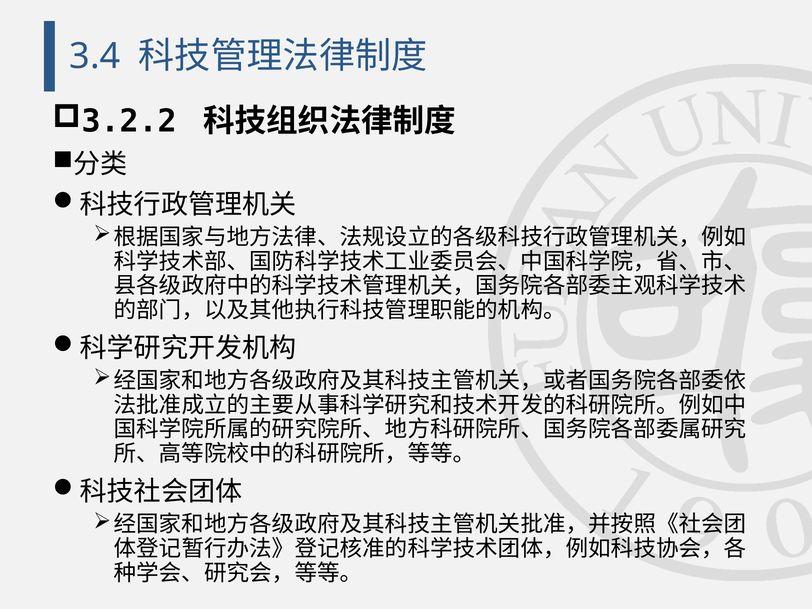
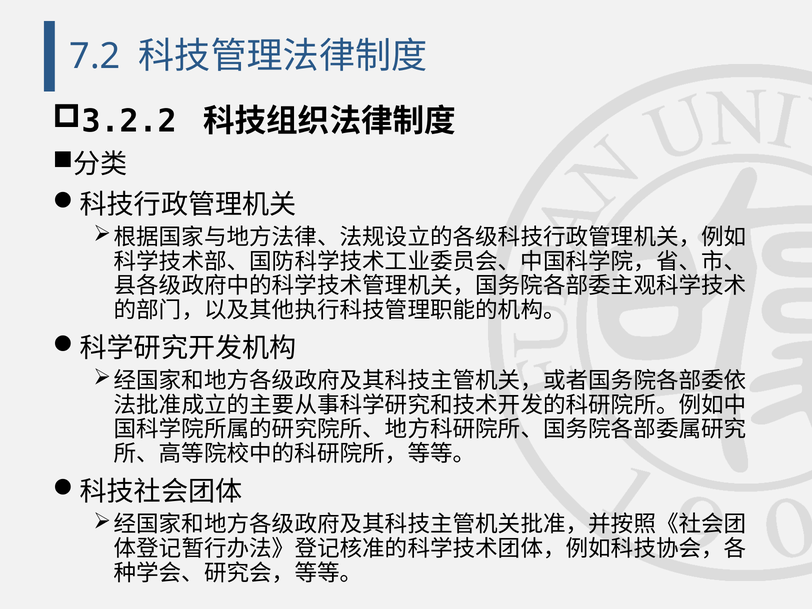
3.4: 3.4 -> 7.2 (95, 56)
